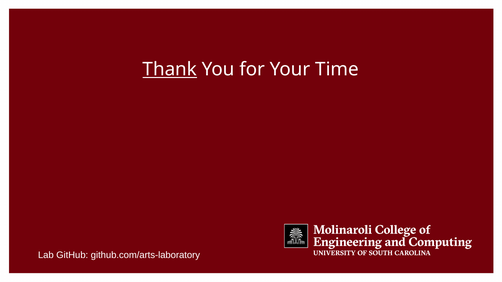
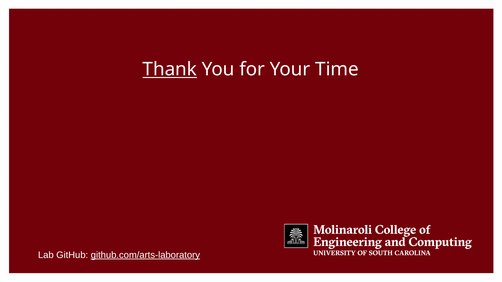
github.com/arts-laboratory underline: none -> present (145, 255)
